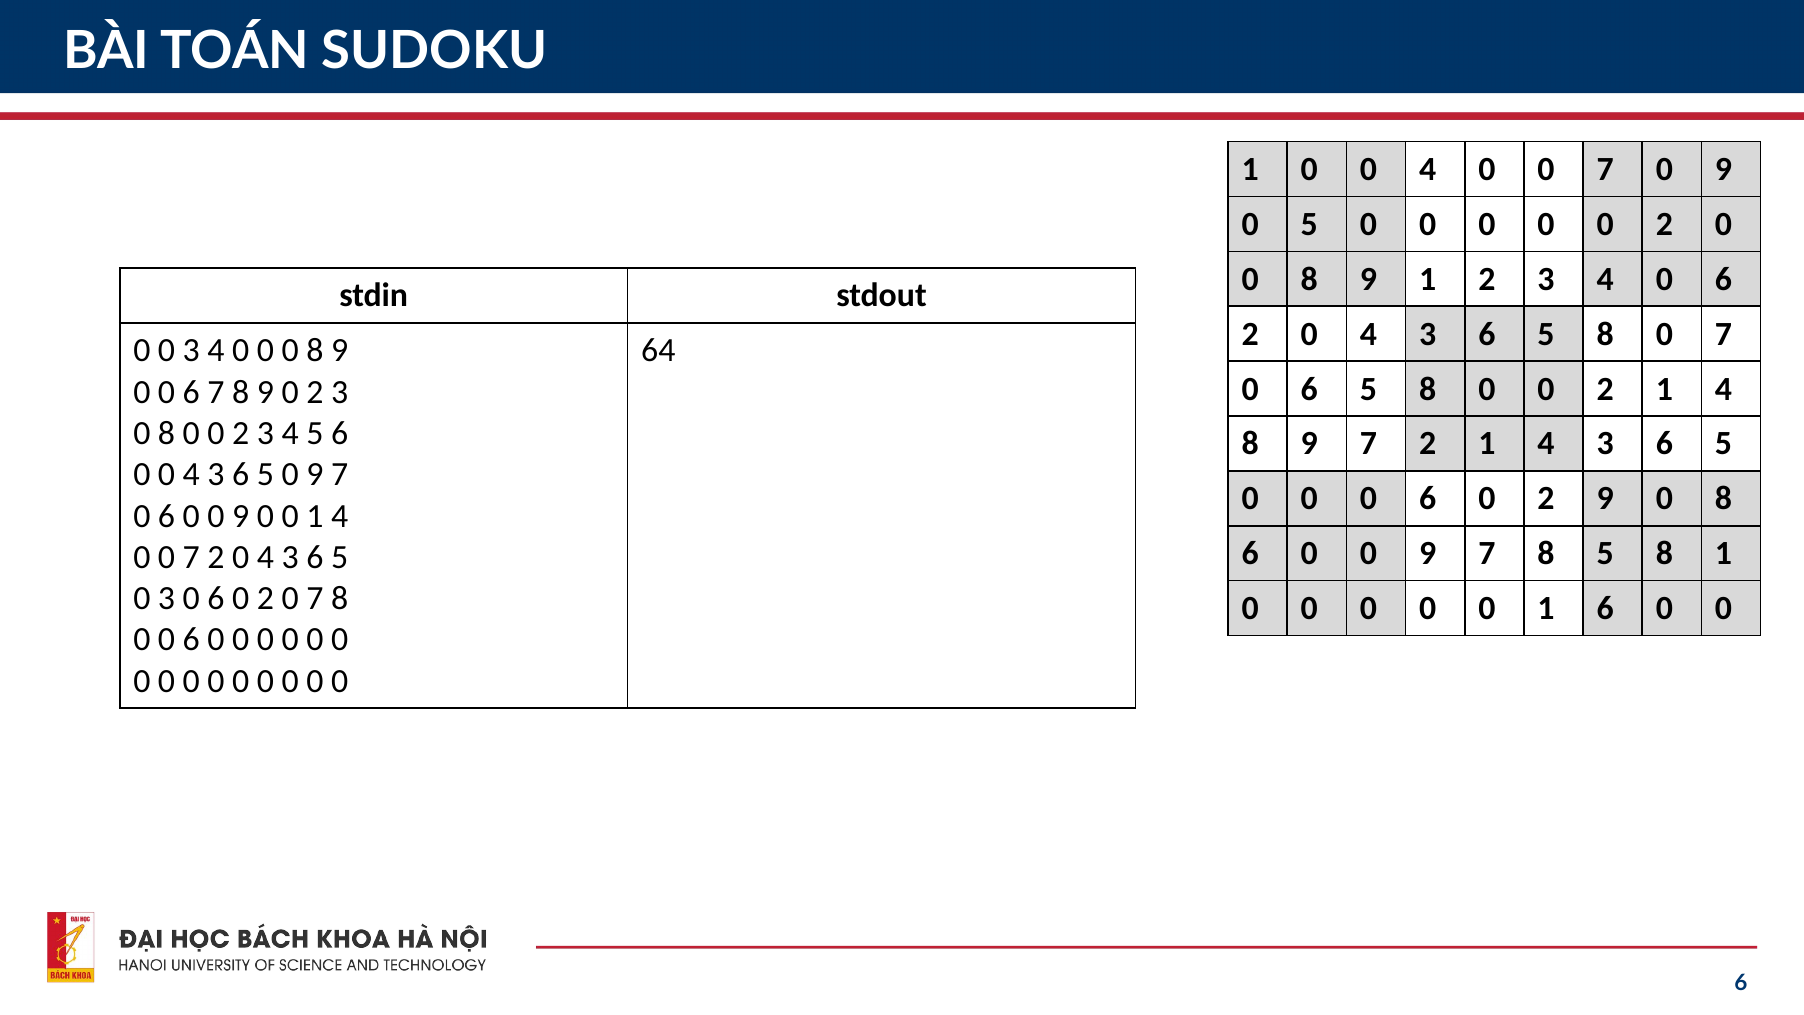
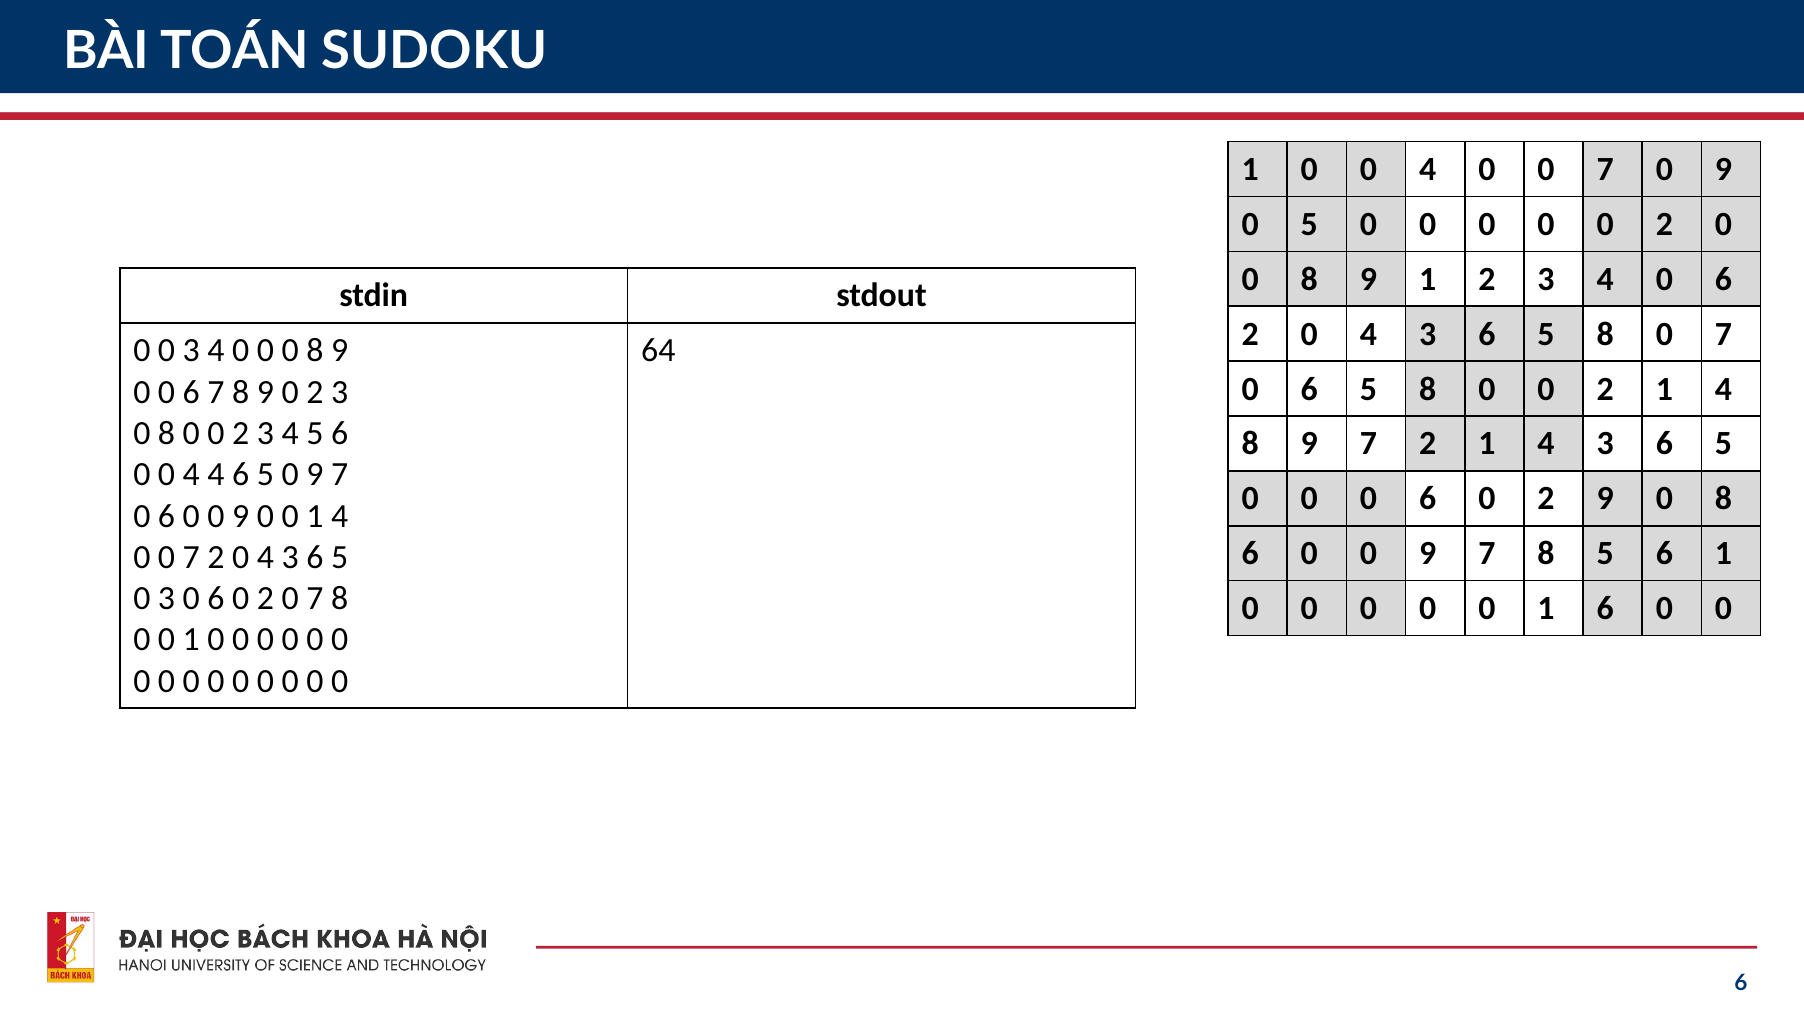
0 0 4 3: 3 -> 4 (216, 474)
8 5 8: 8 -> 6 (1664, 553)
6: 6 -> 1 (191, 640)
